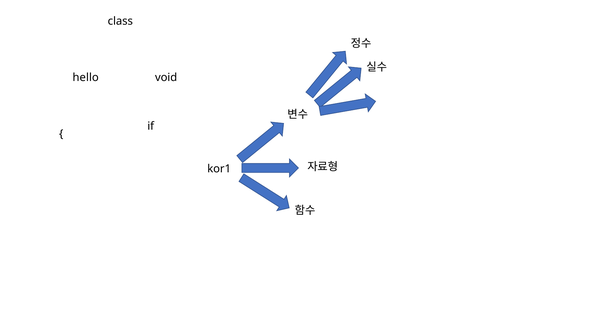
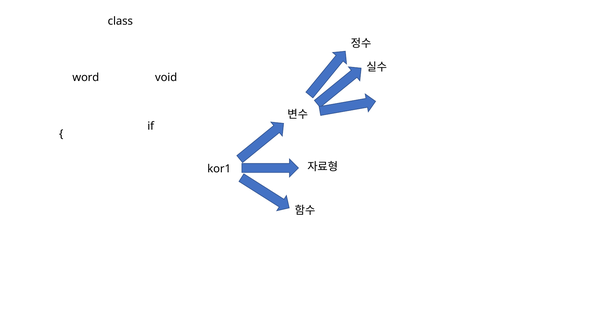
hello: hello -> word (86, 78)
